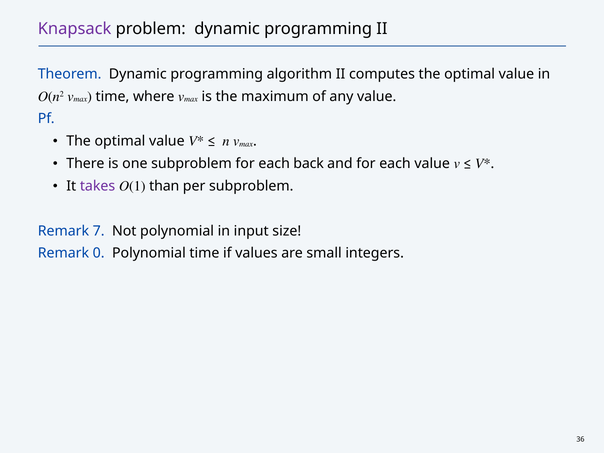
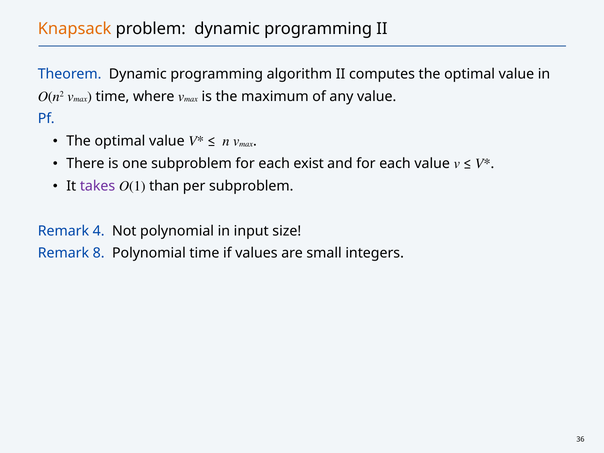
Knapsack colour: purple -> orange (75, 29)
back: back -> exist (309, 164)
7: 7 -> 4 (99, 231)
0: 0 -> 8 (99, 253)
